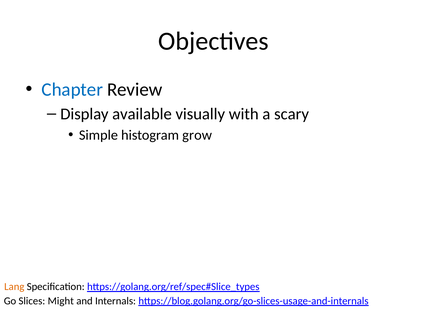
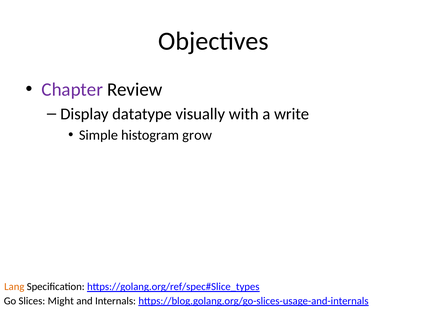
Chapter colour: blue -> purple (72, 90)
available: available -> datatype (142, 114)
scary: scary -> write (292, 114)
